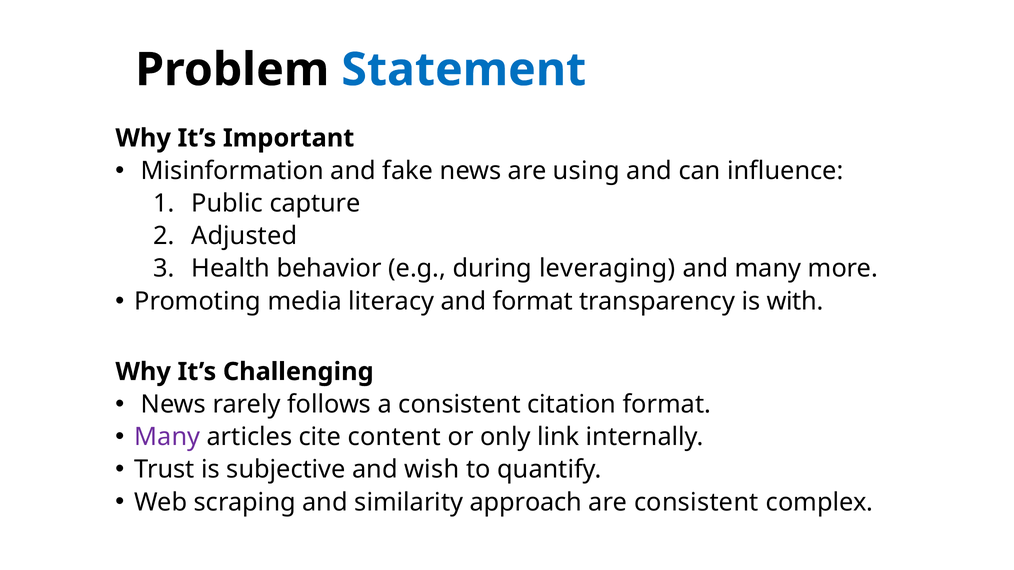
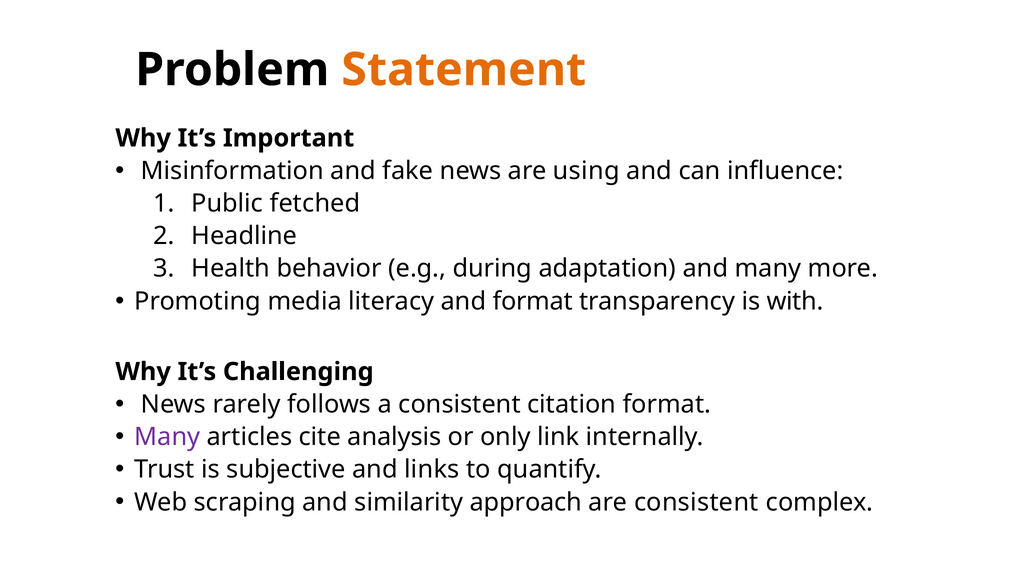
Statement colour: blue -> orange (464, 70)
capture: capture -> fetched (315, 203)
Adjusted: Adjusted -> Headline (244, 236)
leveraging: leveraging -> adaptation (607, 269)
content: content -> analysis (394, 437)
wish: wish -> links (432, 470)
